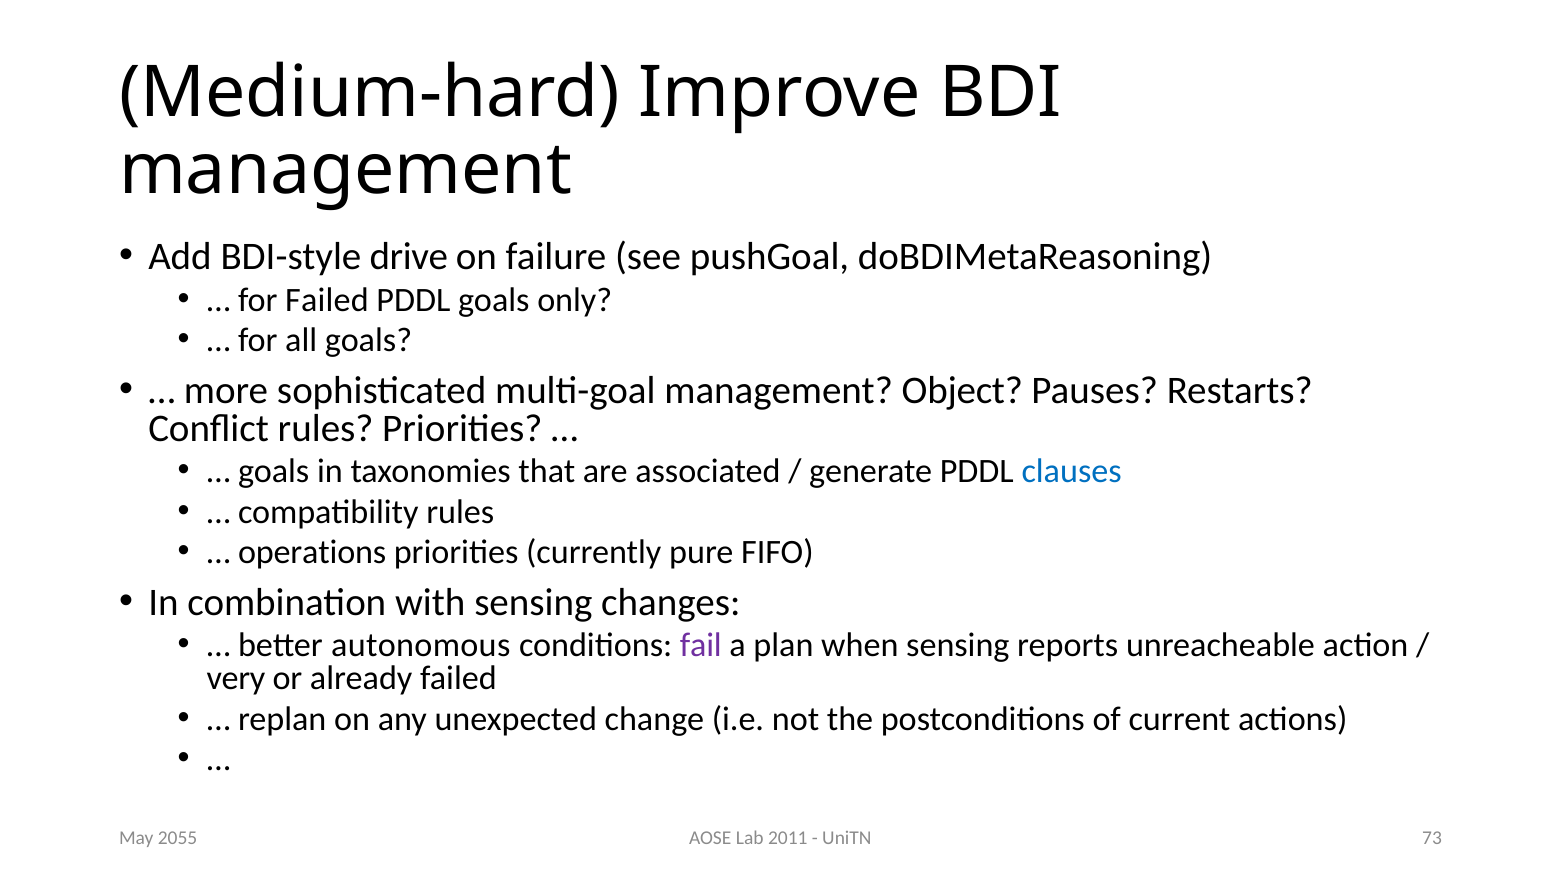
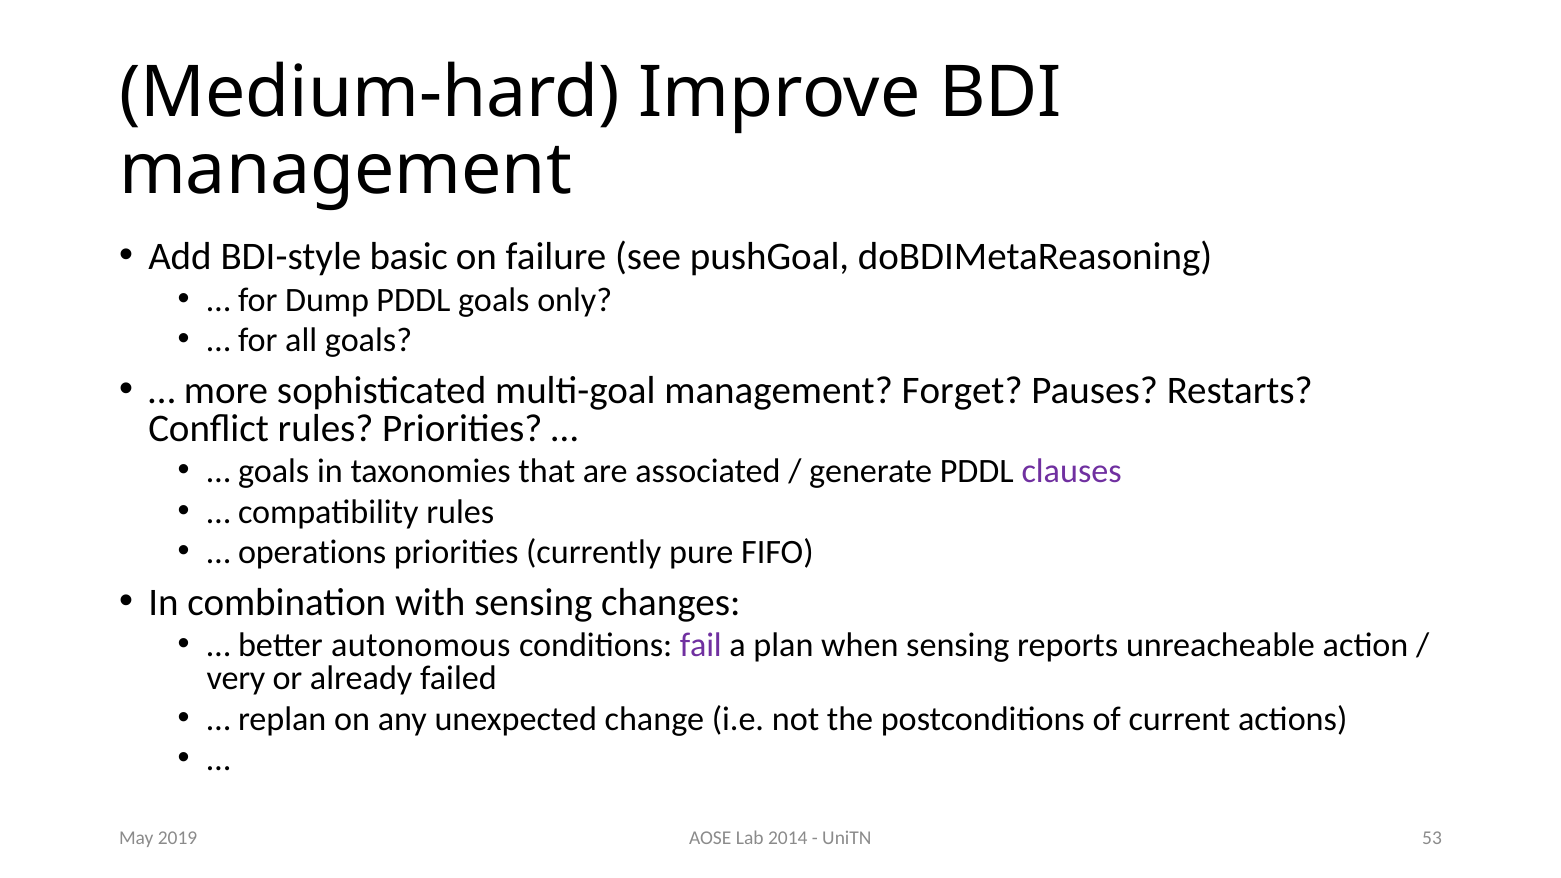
drive: drive -> basic (409, 257)
for Failed: Failed -> Dump (327, 300)
Object: Object -> Forget (962, 391)
clauses colour: blue -> purple (1072, 471)
2011: 2011 -> 2014 (788, 838)
73: 73 -> 53 (1432, 838)
2055: 2055 -> 2019 (178, 839)
